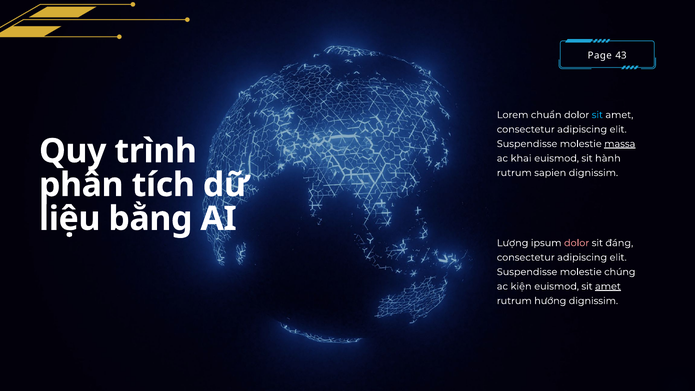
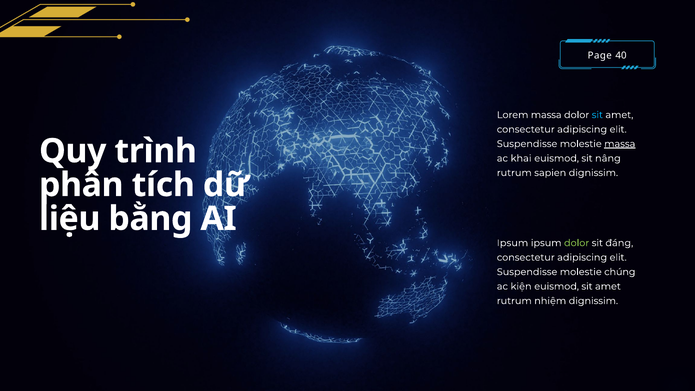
43: 43 -> 40 (621, 55)
Lorem chuẩn: chuẩn -> massa (546, 115)
hành: hành -> nâng (608, 158)
Lượng: Lượng -> Ipsum (513, 243)
dolor colour: pink -> light green (577, 243)
amet underline: present -> none (608, 286)
hướng: hướng -> nhiệm (550, 301)
